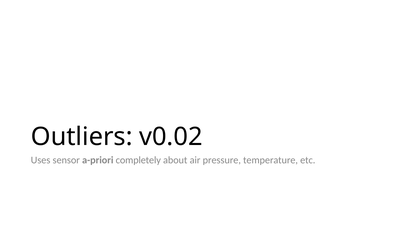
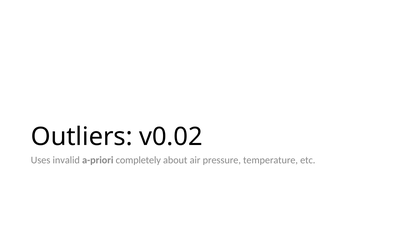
sensor: sensor -> invalid (66, 160)
